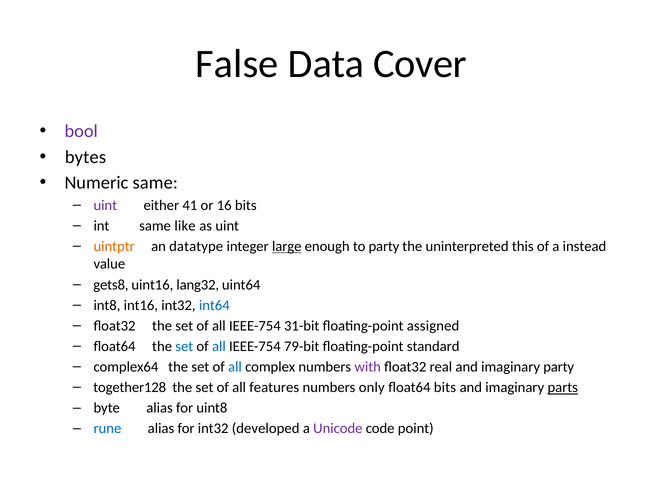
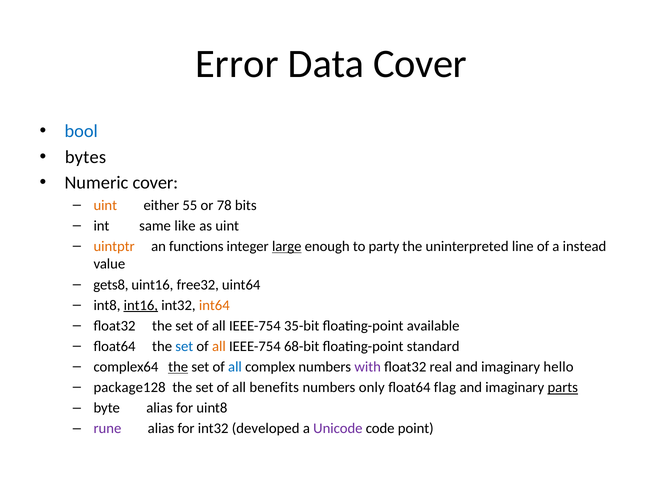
False: False -> Error (237, 64)
bool colour: purple -> blue (81, 131)
Numeric same: same -> cover (155, 183)
uint colour: purple -> orange (105, 206)
41: 41 -> 55 (190, 206)
16: 16 -> 78 (224, 206)
datatype: datatype -> functions (196, 247)
this: this -> line (523, 247)
lang32: lang32 -> free32 (198, 285)
int16 underline: none -> present (141, 306)
int64 colour: blue -> orange (214, 306)
31-bit: 31-bit -> 35-bit (302, 326)
assigned: assigned -> available (433, 326)
all colour: blue -> orange (219, 347)
79-bit: 79-bit -> 68-bit (302, 347)
the underline: none -> present (178, 367)
imaginary party: party -> hello (559, 367)
together128: together128 -> package128 (130, 388)
features: features -> benefits (274, 388)
float64 bits: bits -> flag (445, 388)
rune colour: blue -> purple (107, 429)
